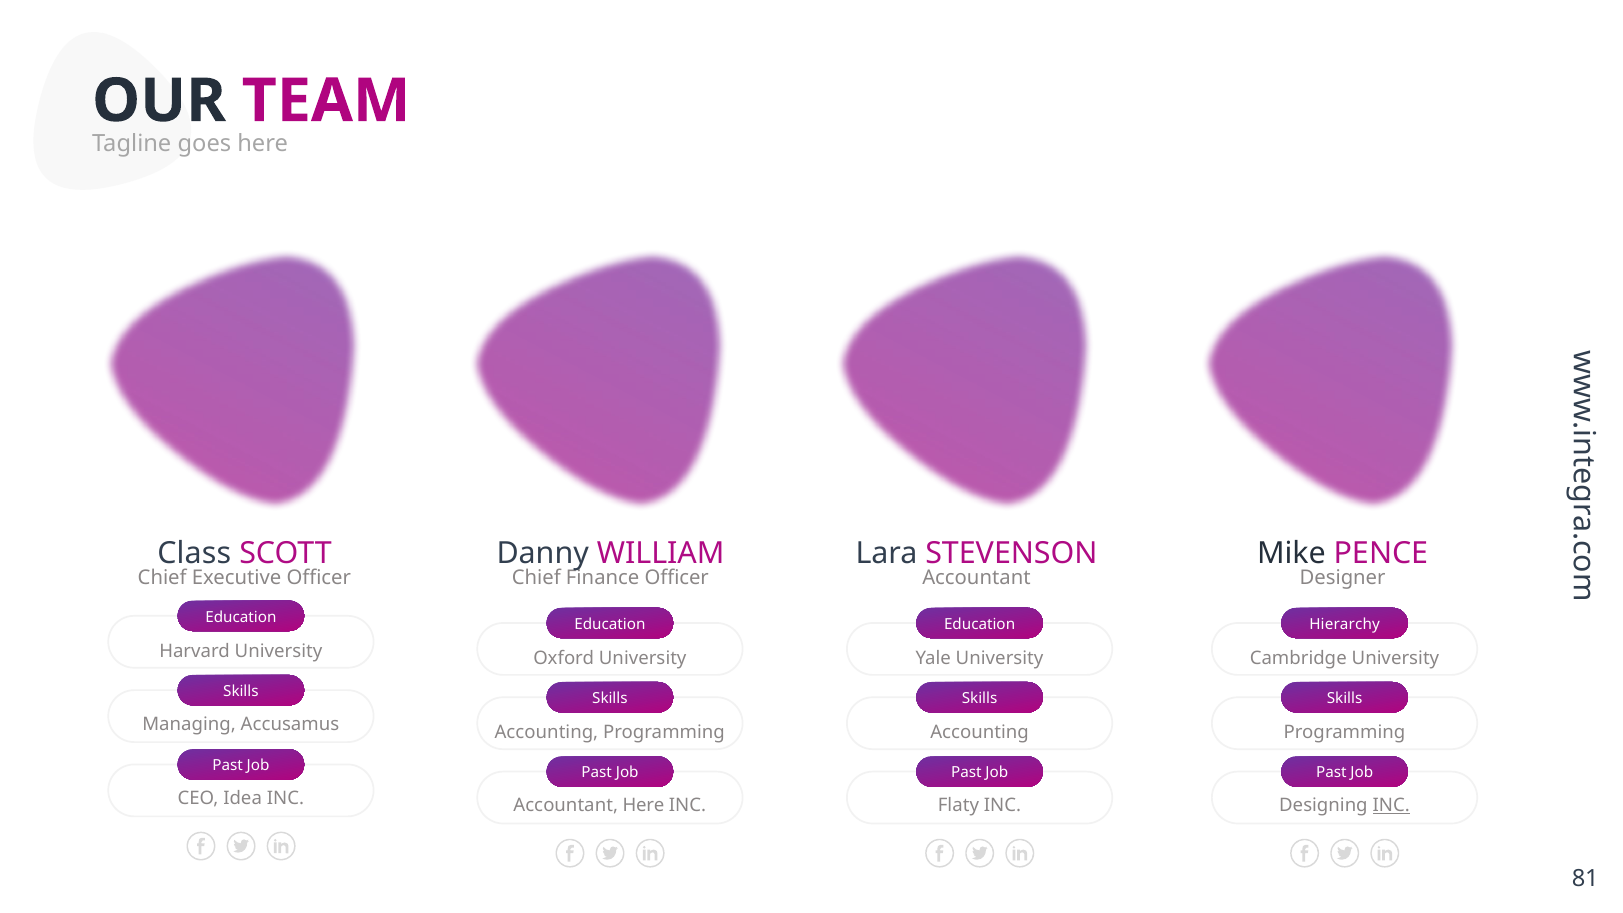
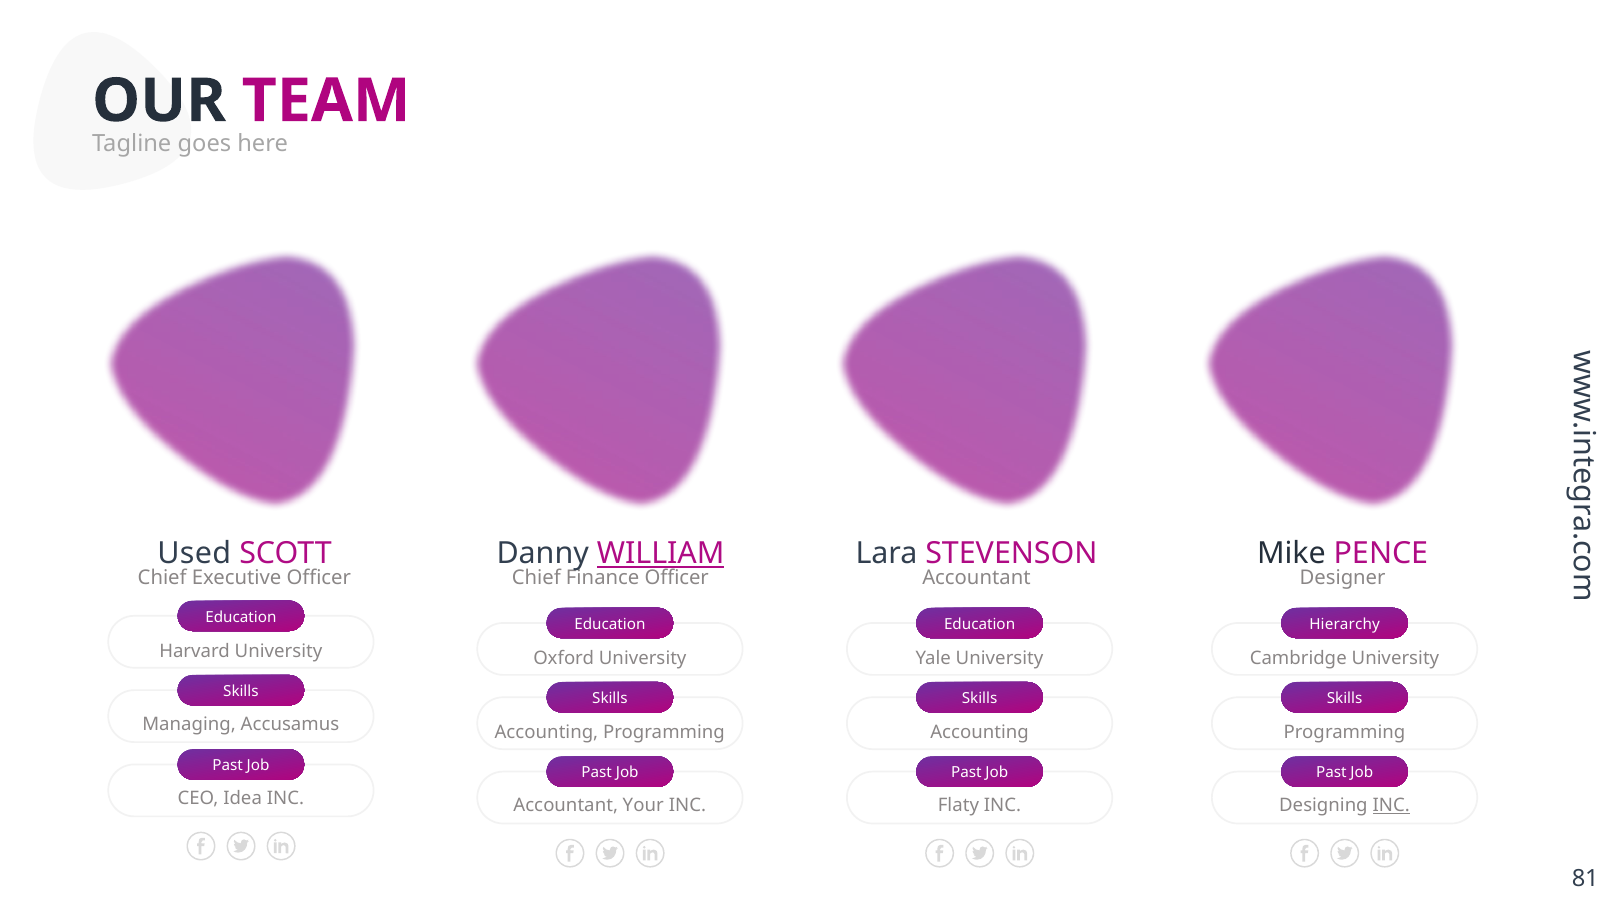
Class: Class -> Used (194, 554)
WILLIAM underline: none -> present (661, 554)
Accountant Here: Here -> Your (643, 806)
